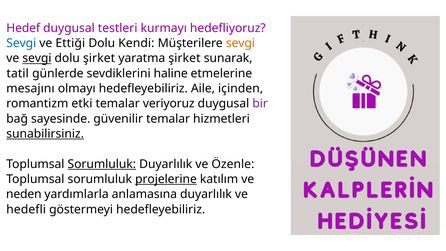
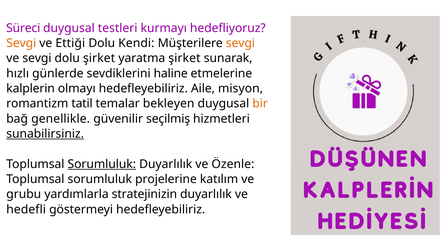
Hedef: Hedef -> Süreci (23, 28)
Sevgi colour: blue -> orange (21, 43)
sevgi underline: present -> none (37, 58)
tatil: tatil -> hızlı (18, 73)
mesajını: mesajını -> kalplerin (31, 89)
içinden: içinden -> misyon (241, 89)
etki: etki -> tatil (82, 104)
veriyoruz: veriyoruz -> bekleyen (169, 104)
bir colour: purple -> orange (260, 104)
sayesinde: sayesinde -> genellikle (61, 119)
güvenilir temalar: temalar -> seçilmiş (168, 119)
projelerine underline: present -> none (166, 179)
neden: neden -> grubu (24, 194)
anlamasına: anlamasına -> stratejinizin (144, 194)
